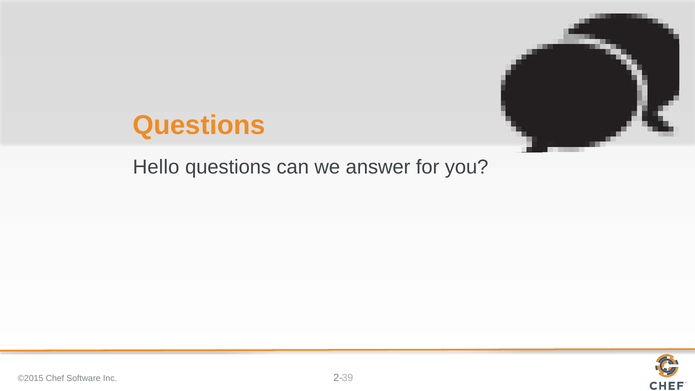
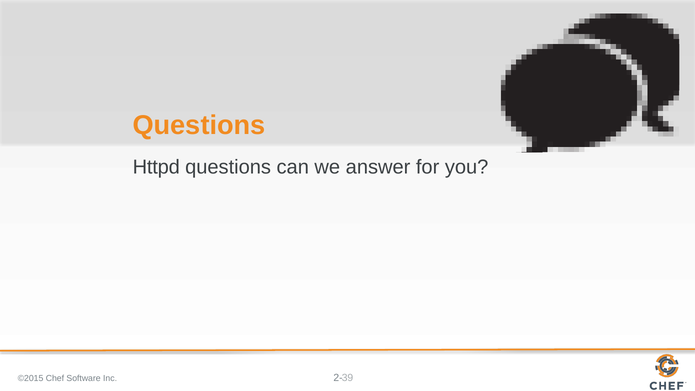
Hello: Hello -> Httpd (156, 167)
